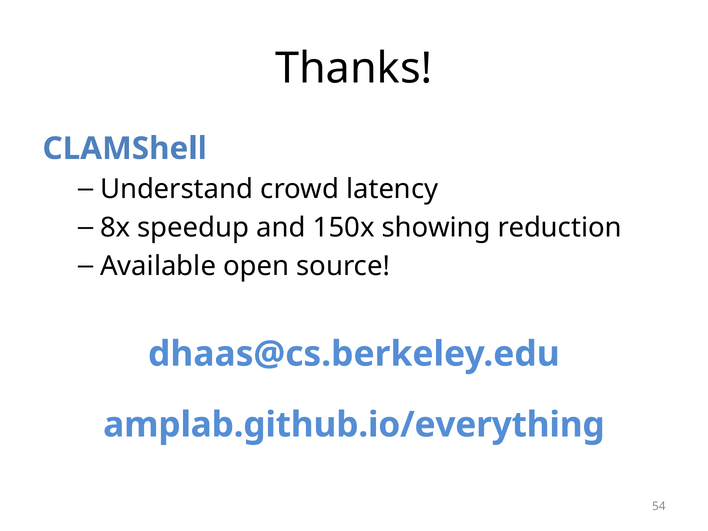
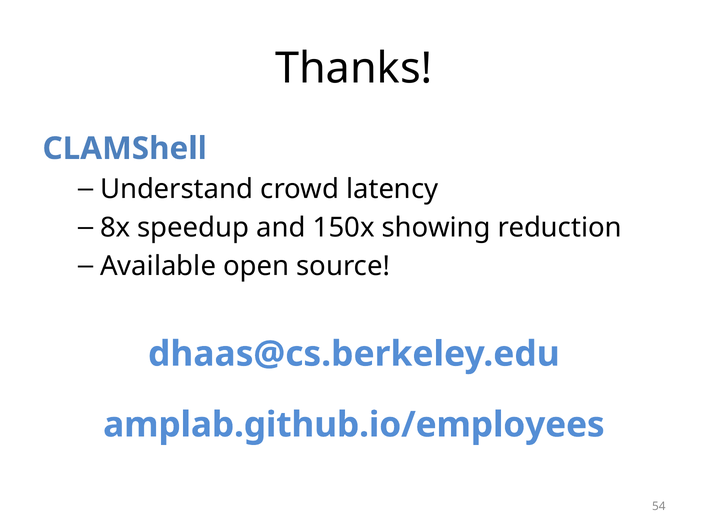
amplab.github.io/everything: amplab.github.io/everything -> amplab.github.io/employees (354, 425)
